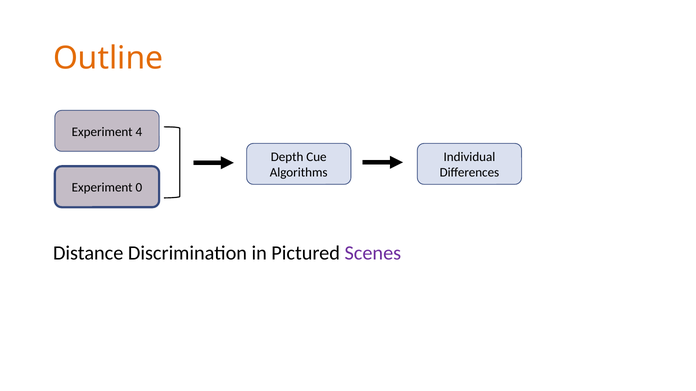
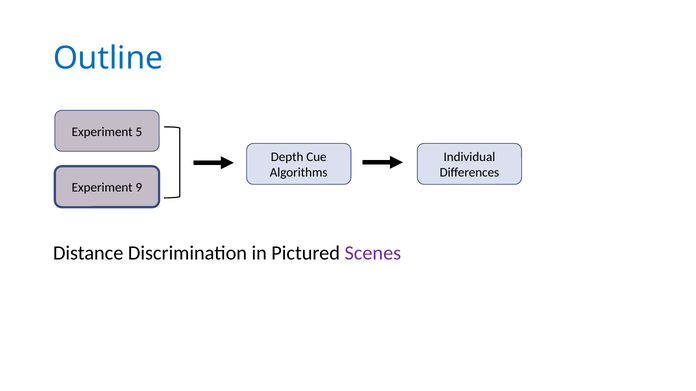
Outline colour: orange -> blue (108, 58)
4: 4 -> 5 (139, 132)
0: 0 -> 9 (139, 188)
